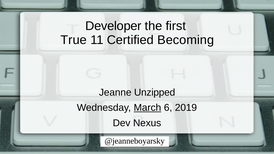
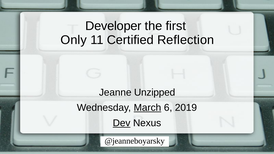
True: True -> Only (74, 40)
Becoming: Becoming -> Reflection (186, 40)
Dev underline: none -> present (122, 123)
